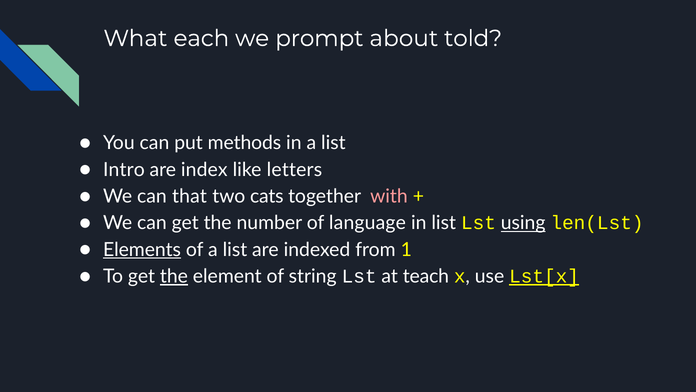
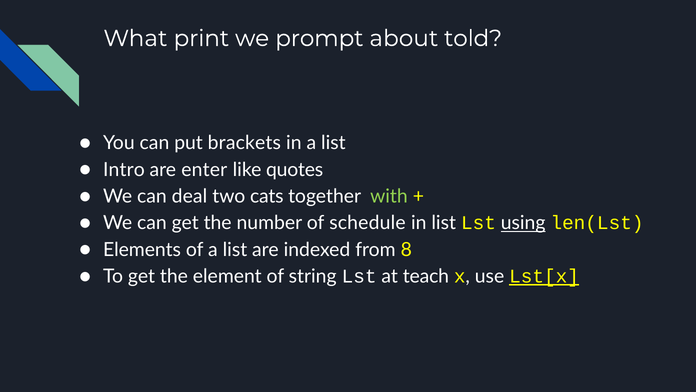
each: each -> print (201, 38)
methods: methods -> brackets (244, 143)
index: index -> enter (204, 169)
letters: letters -> quotes (295, 169)
that: that -> deal (189, 196)
with colour: pink -> light green (389, 196)
language: language -> schedule (367, 223)
Elements underline: present -> none (142, 249)
1: 1 -> 8 (406, 249)
the underline: present -> none (174, 276)
